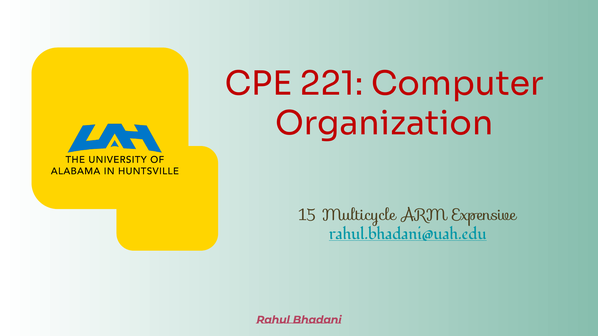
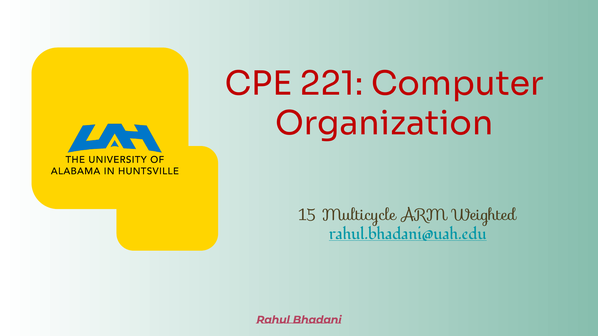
Expensive: Expensive -> Weighted (484, 215)
